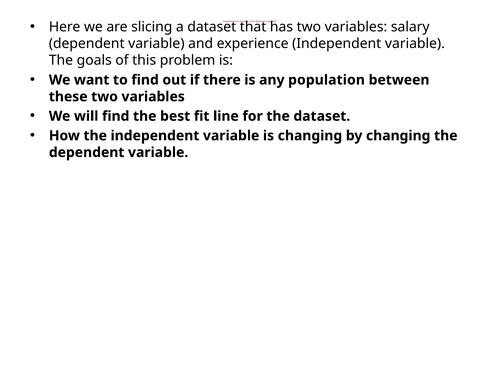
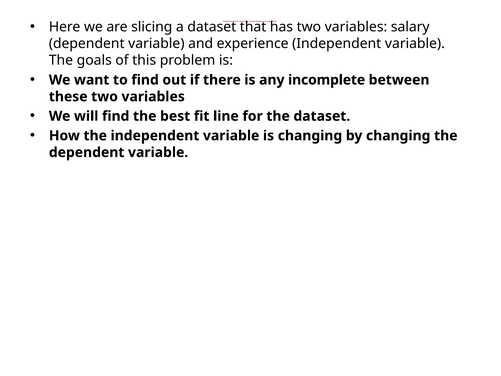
population: population -> incomplete (327, 80)
